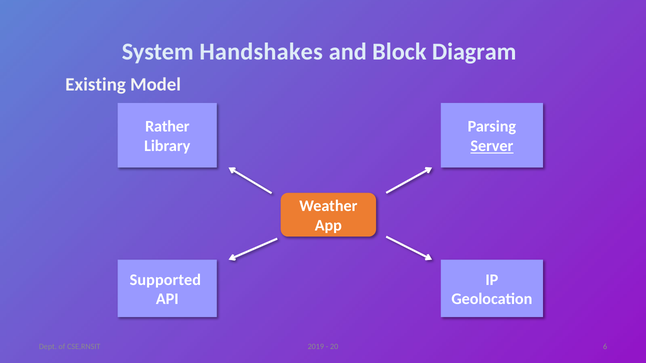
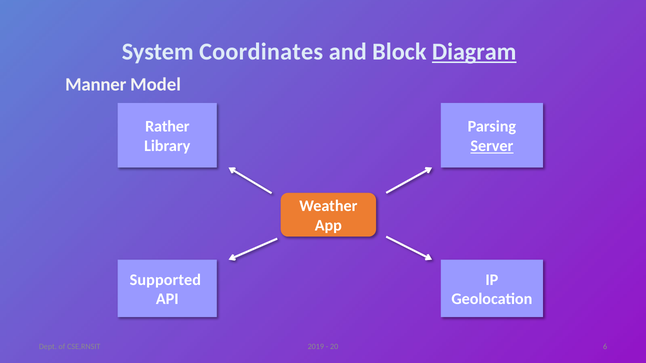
Handshakes: Handshakes -> Coordinates (261, 52)
Diagram underline: none -> present (474, 52)
Existing: Existing -> Manner (96, 84)
